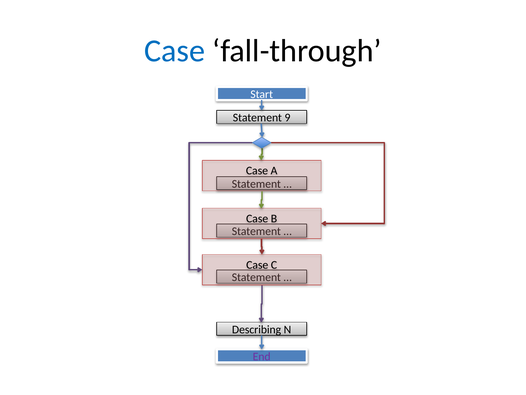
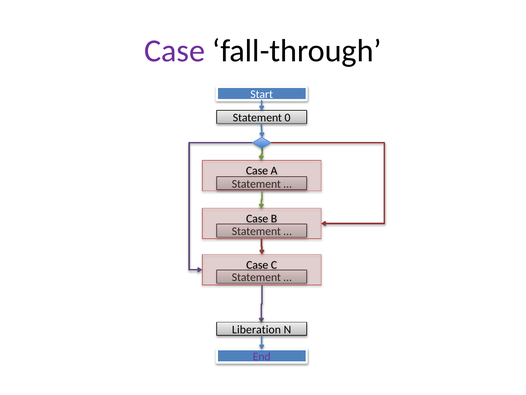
Case colour: blue -> purple (175, 51)
9: 9 -> 0 (288, 118)
Describing: Describing -> Liberation (256, 329)
